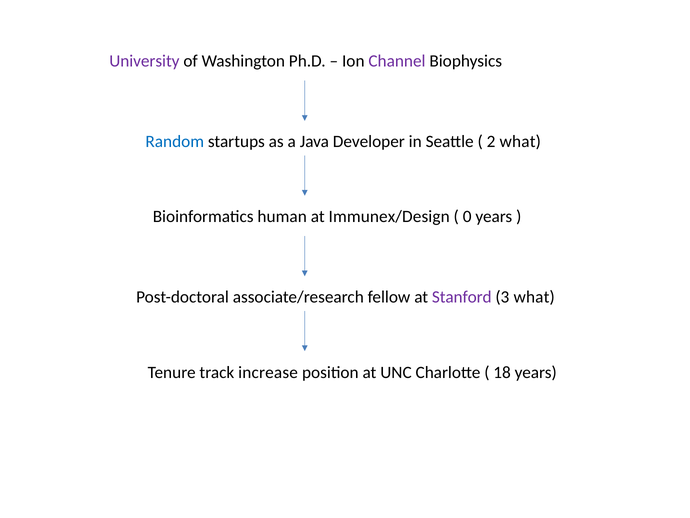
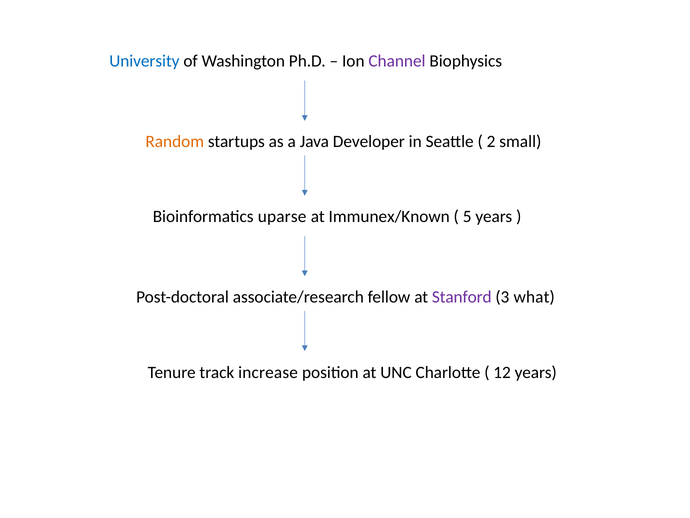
University colour: purple -> blue (144, 61)
Random colour: blue -> orange (175, 141)
2 what: what -> small (520, 141)
human: human -> uparse (282, 216)
Immunex/Design: Immunex/Design -> Immunex/Known (389, 216)
0: 0 -> 5 (467, 216)
18: 18 -> 12 (502, 372)
